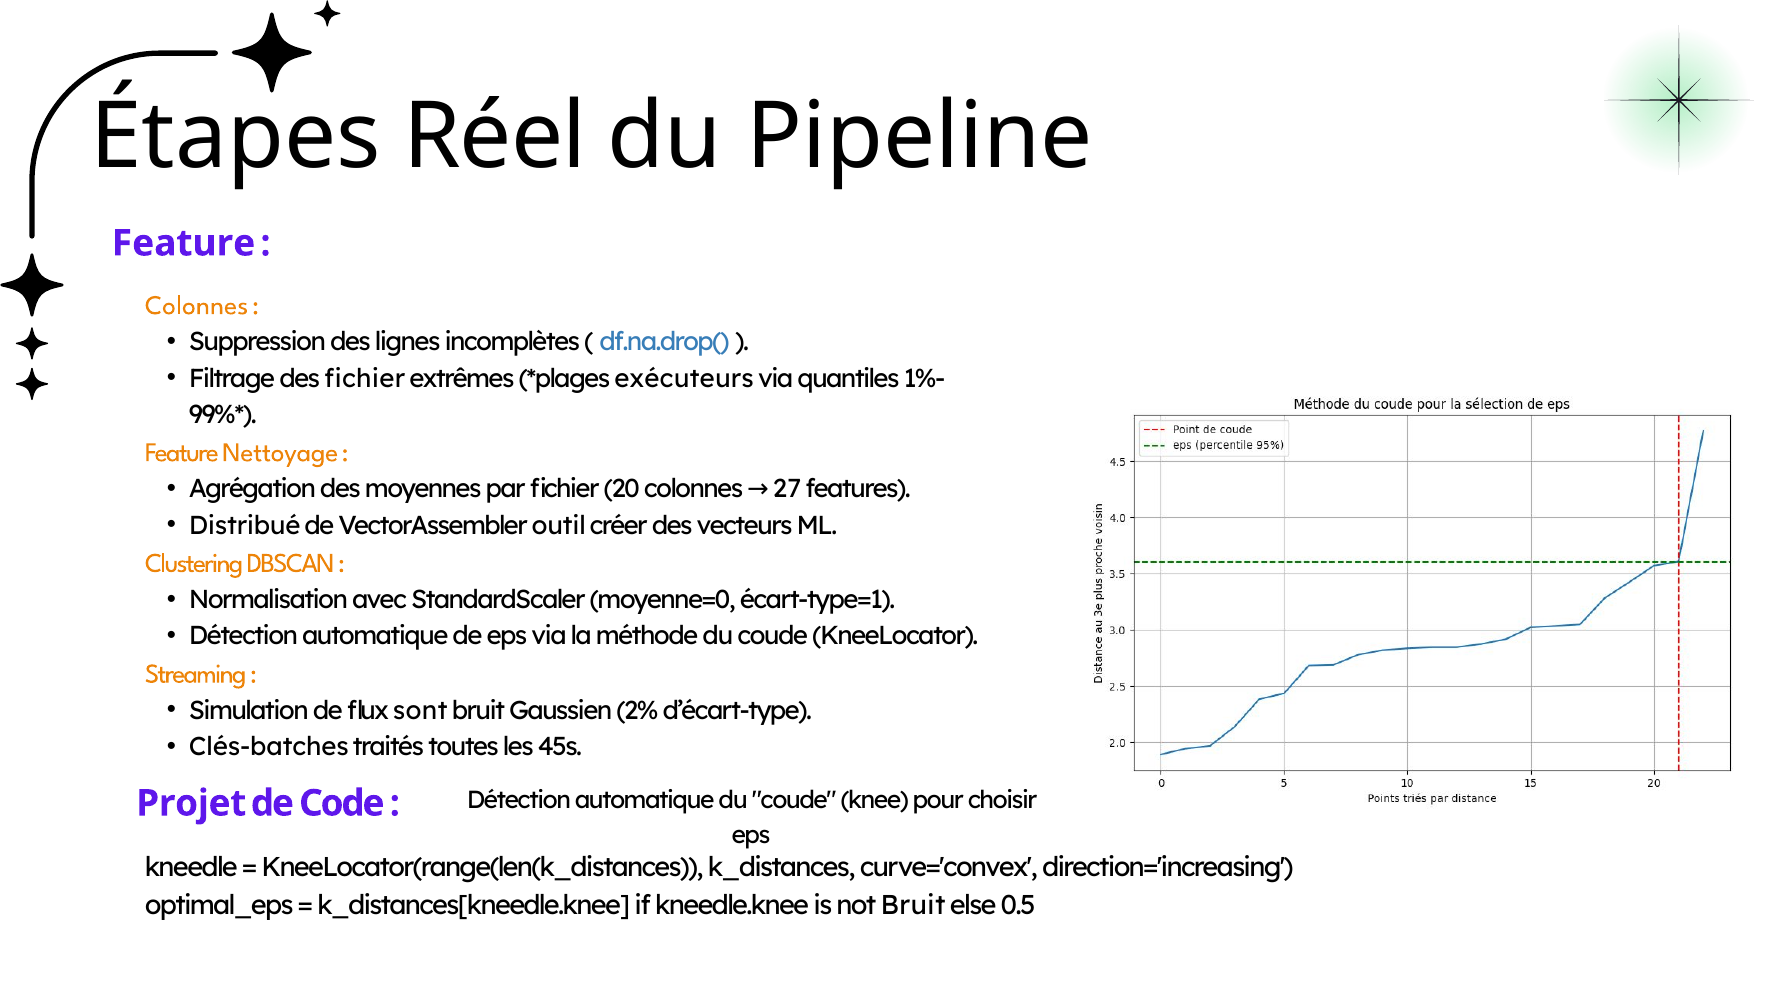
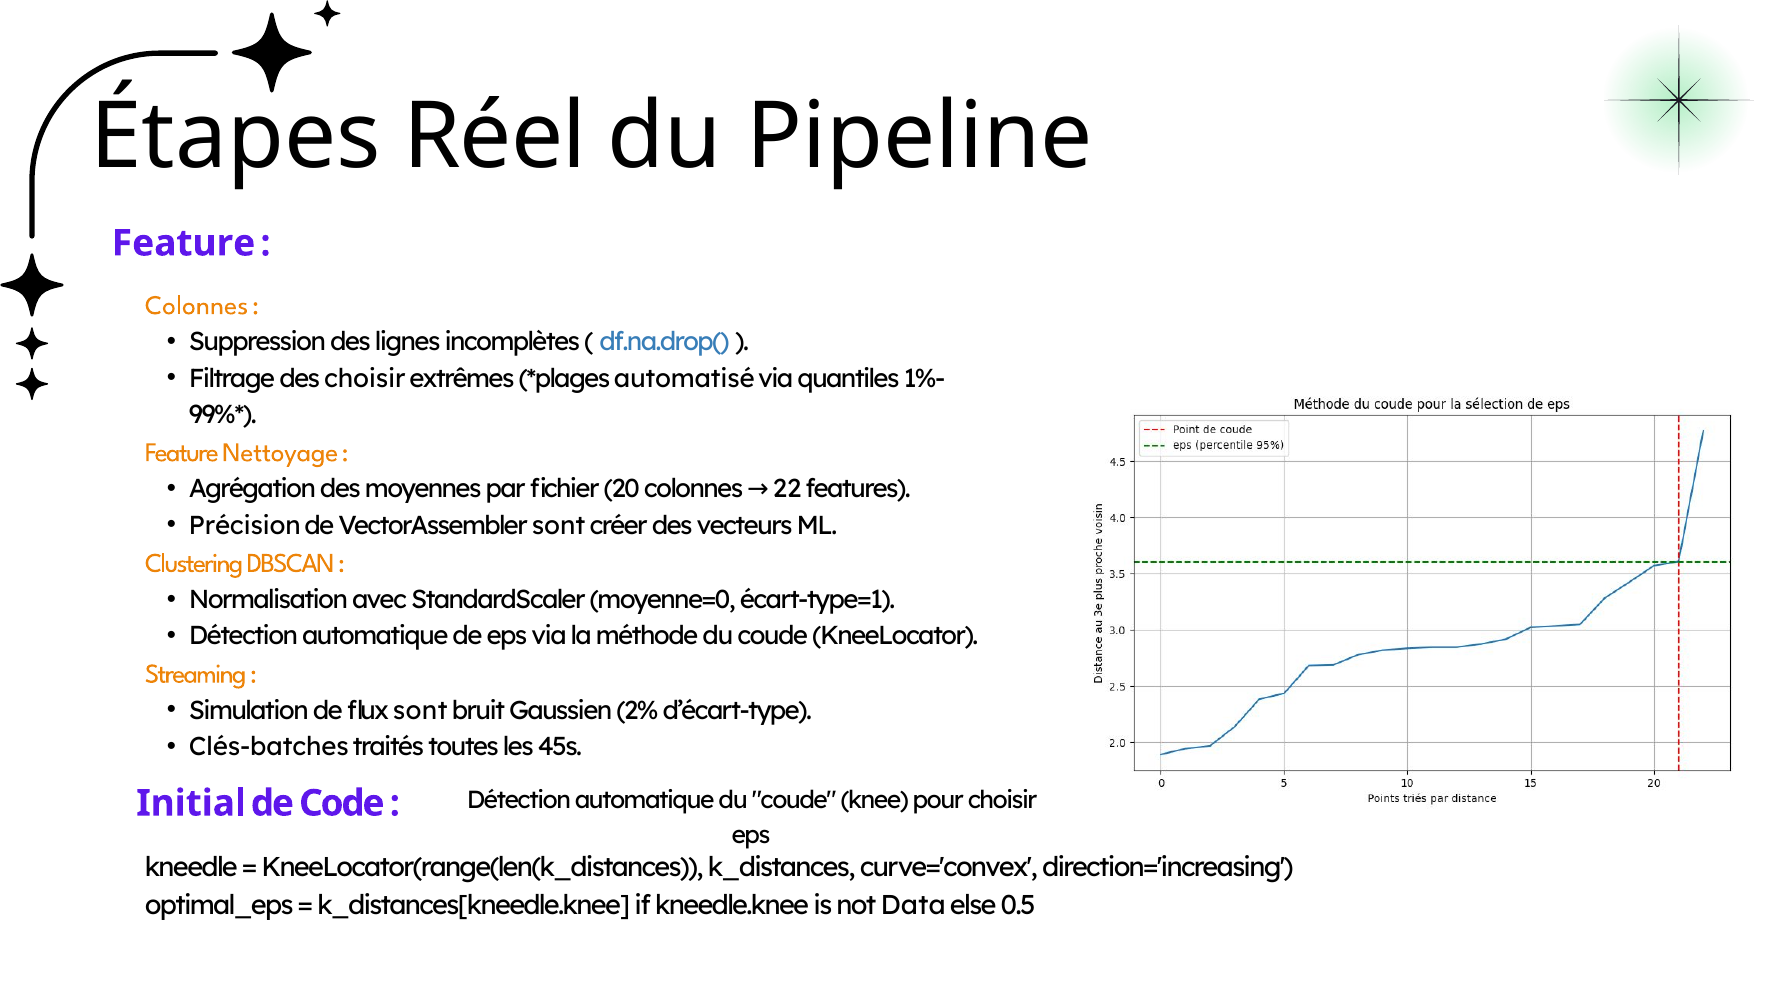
des fichier: fichier -> choisir (365, 378)
exécuteurs: exécuteurs -> automatisé (684, 378)
27: 27 -> 22 (787, 489)
Distribué: Distribué -> Précision (245, 525)
VectorAssembler outil: outil -> sont (559, 525)
Projet: Projet -> Initial (191, 803)
not Bruit: Bruit -> Data (913, 906)
